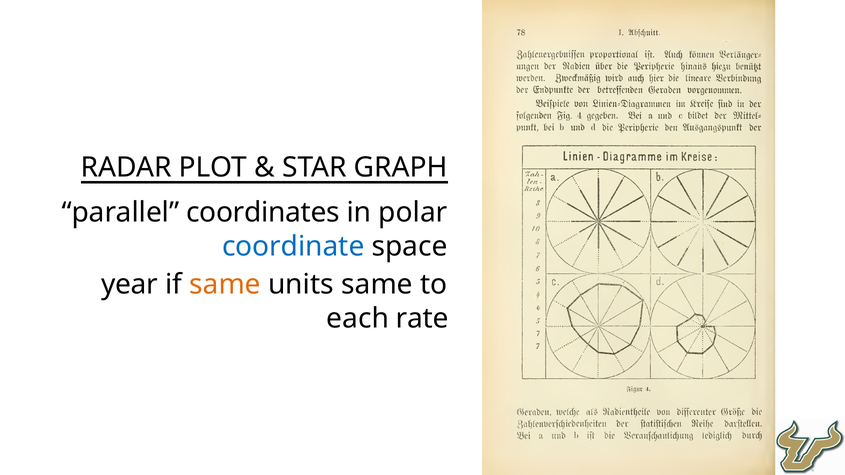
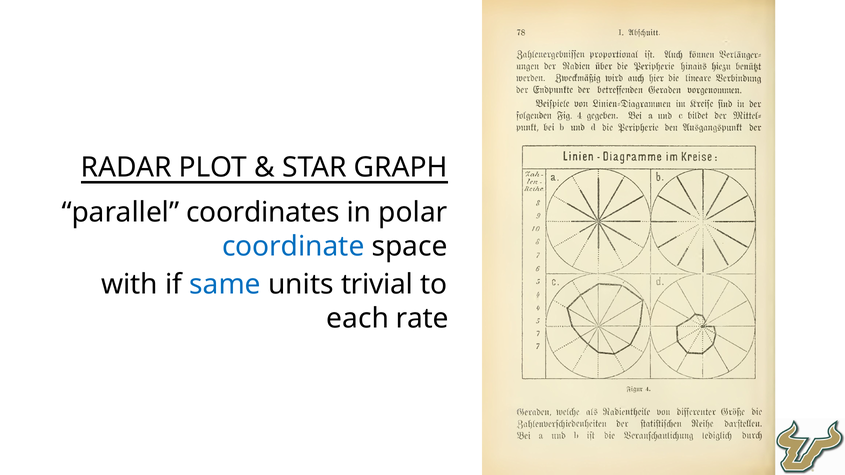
year: year -> with (129, 285)
same colour: orange -> blue (225, 285)
units same: same -> trivial (377, 285)
